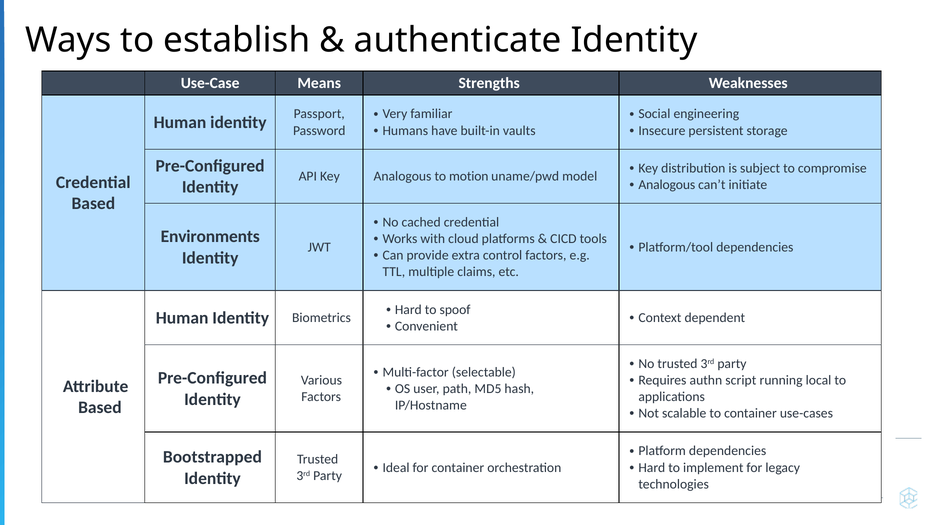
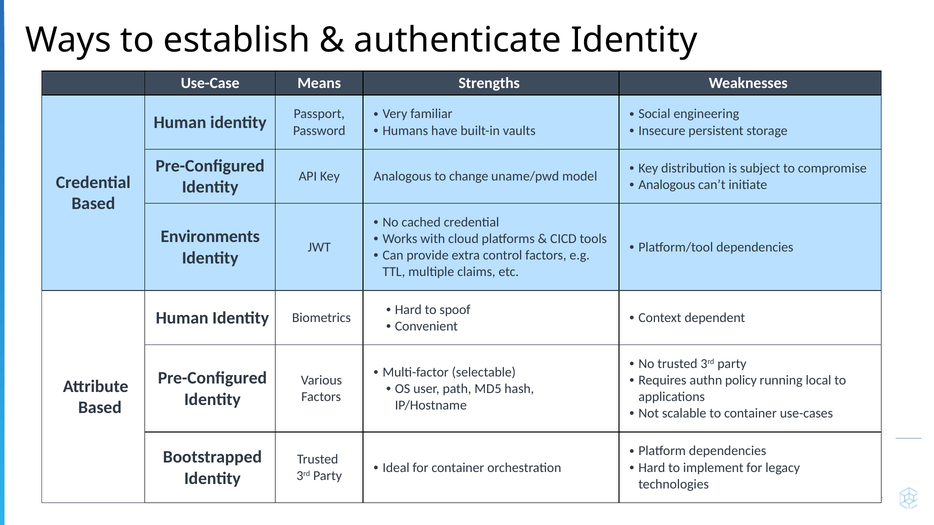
motion: motion -> change (469, 177)
script: script -> policy (741, 381)
